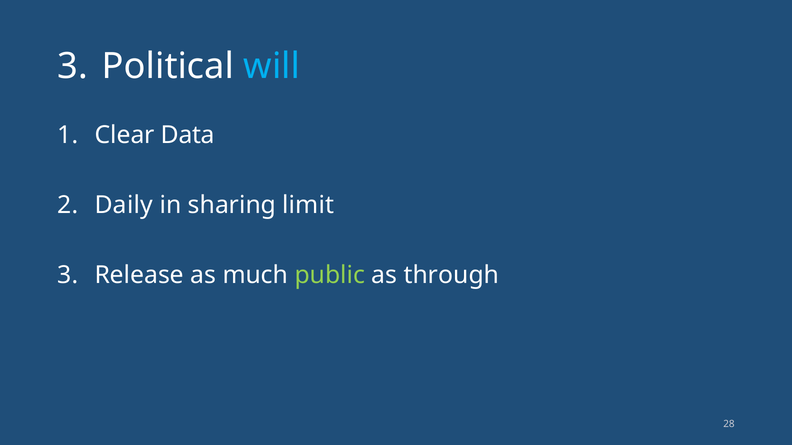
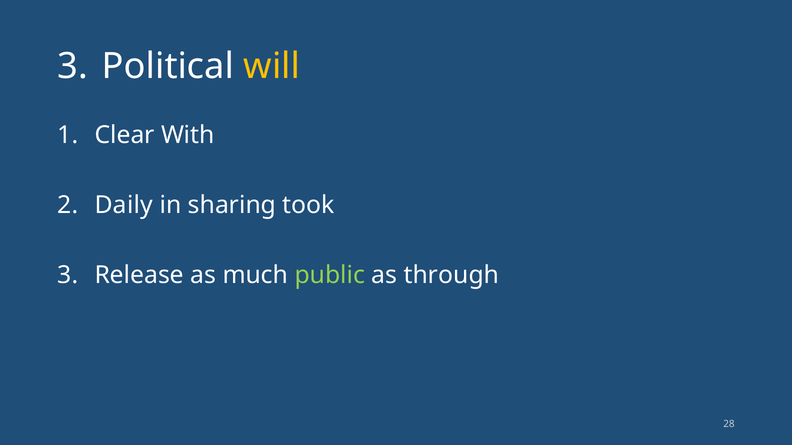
will colour: light blue -> yellow (272, 67)
Data: Data -> With (188, 135)
limit: limit -> took (308, 205)
